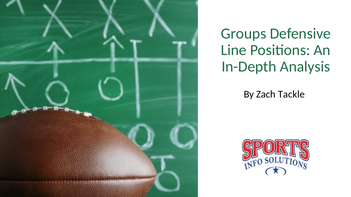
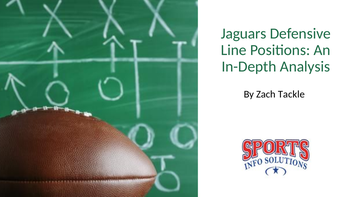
Groups: Groups -> Jaguars (244, 34)
